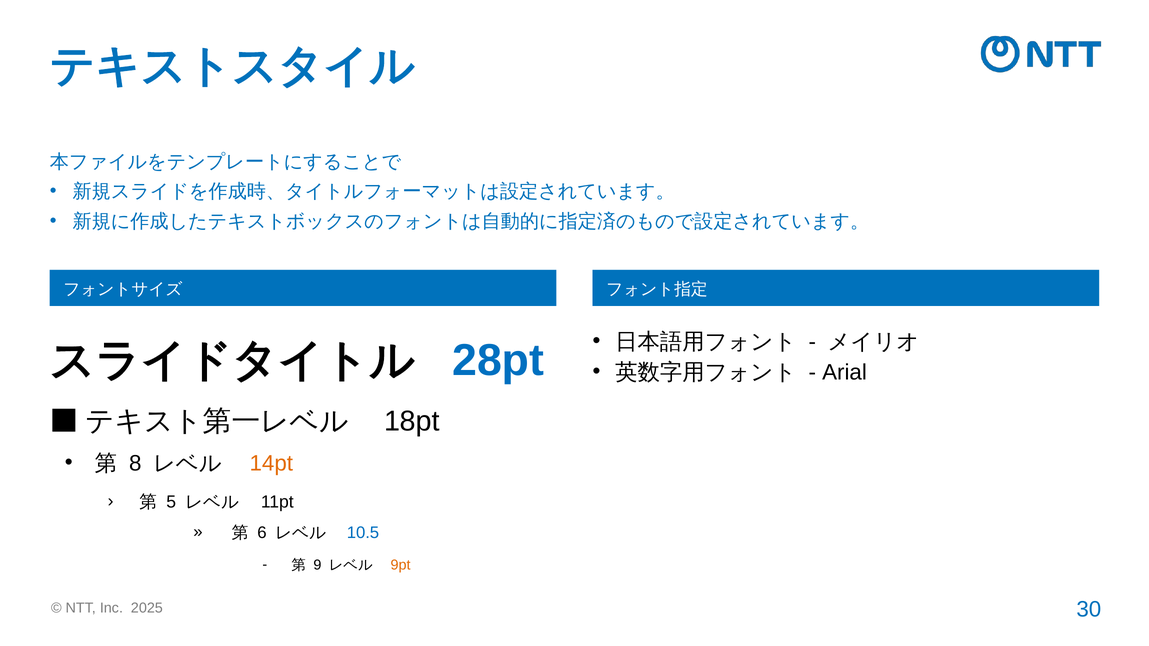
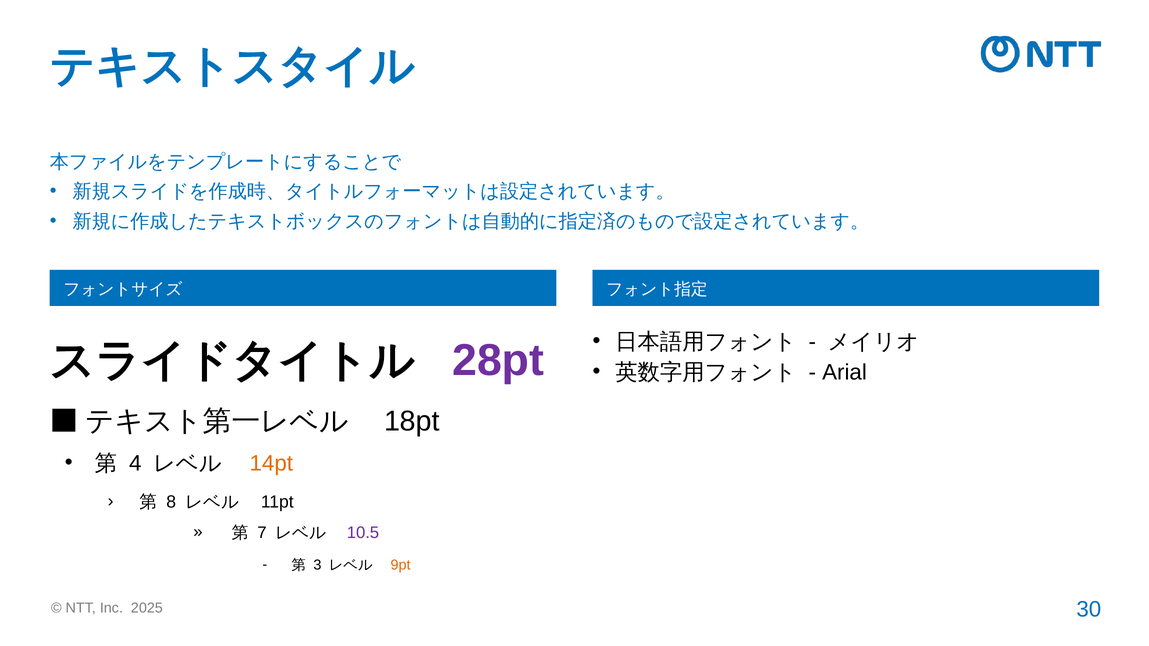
28pt colour: blue -> purple (498, 361)
8: 8 -> 4 (135, 464)
5: 5 -> 8 (171, 502)
6: 6 -> 7 (262, 533)
10.5 colour: blue -> purple (363, 533)
9: 9 -> 3 (317, 565)
